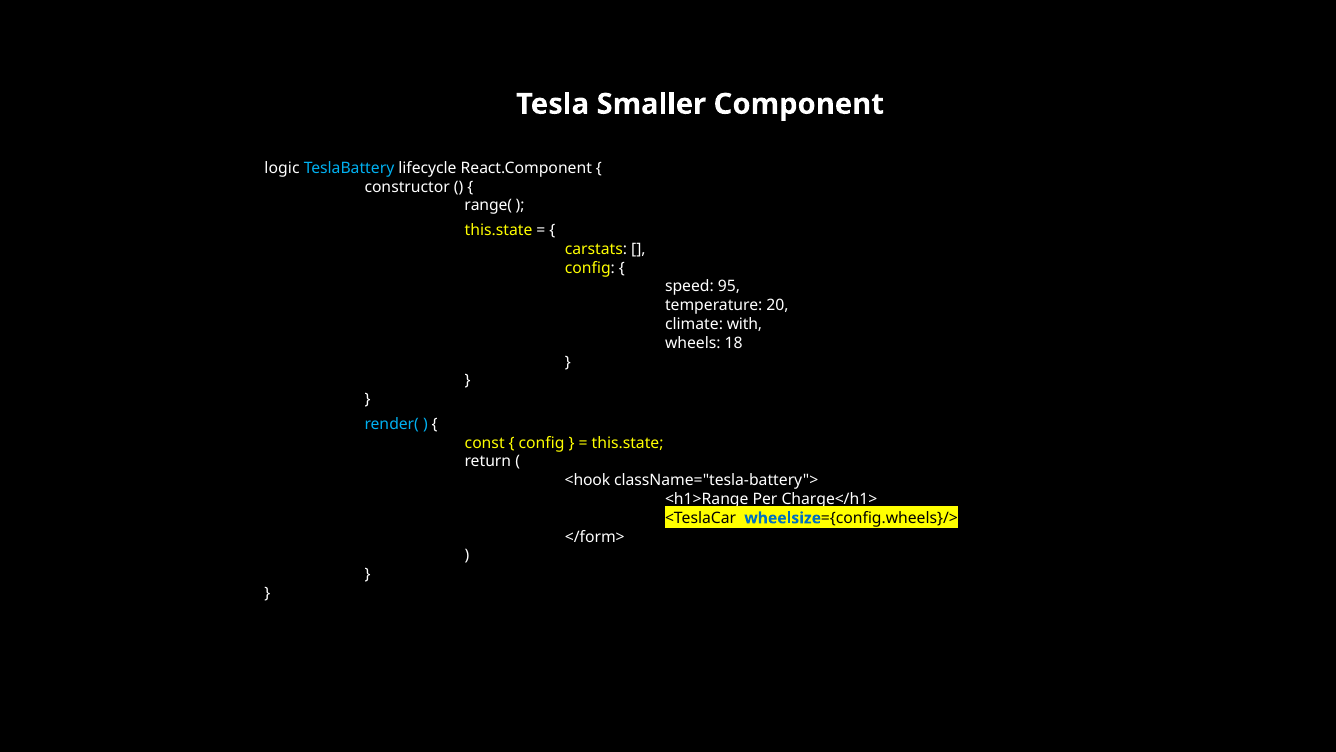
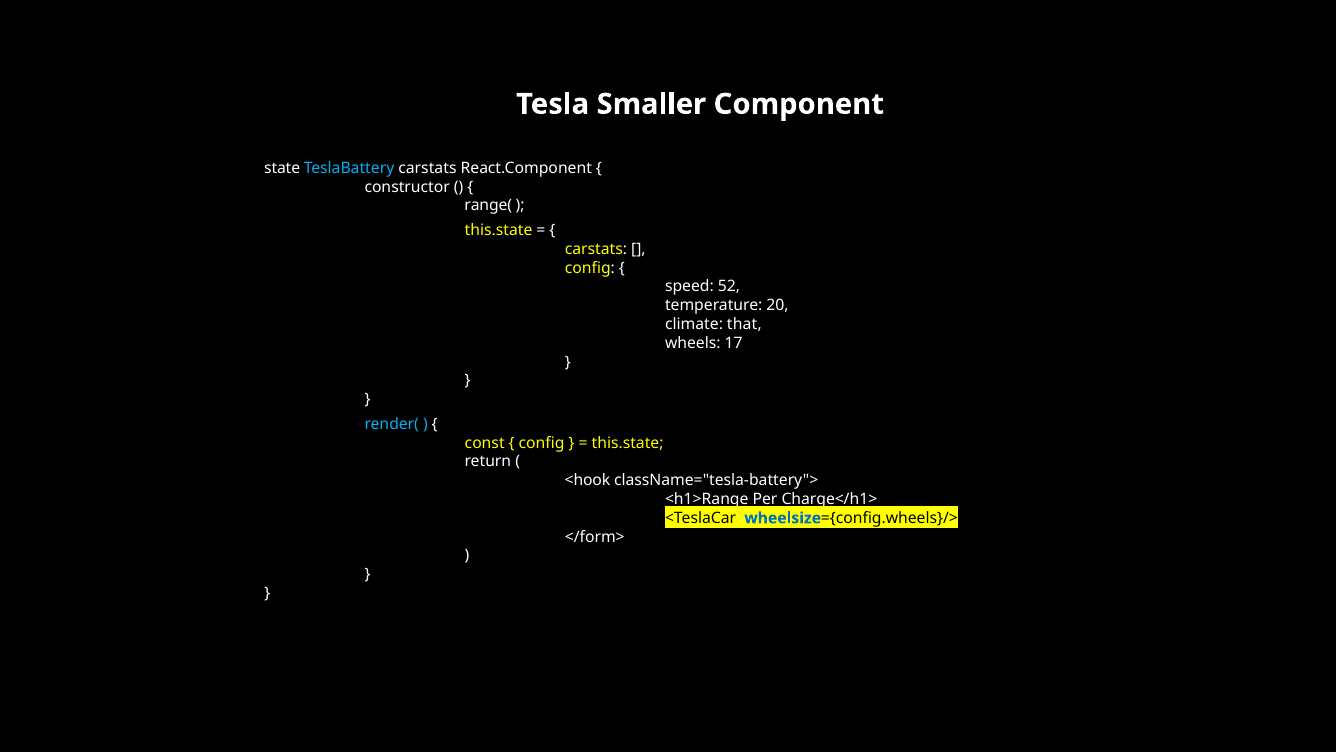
logic: logic -> state (282, 168)
TeslaBattery lifecycle: lifecycle -> carstats (427, 168)
95: 95 -> 52 (729, 287)
with: with -> that (744, 324)
18: 18 -> 17 (734, 343)
